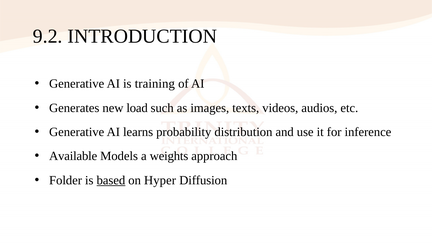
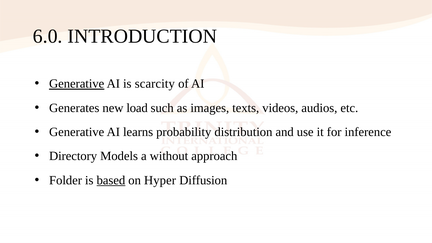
9.2: 9.2 -> 6.0 (48, 36)
Generative underline: none -> present (77, 84)
training: training -> scarcity (155, 84)
Available: Available -> Directory (73, 156)
weights: weights -> without (169, 156)
